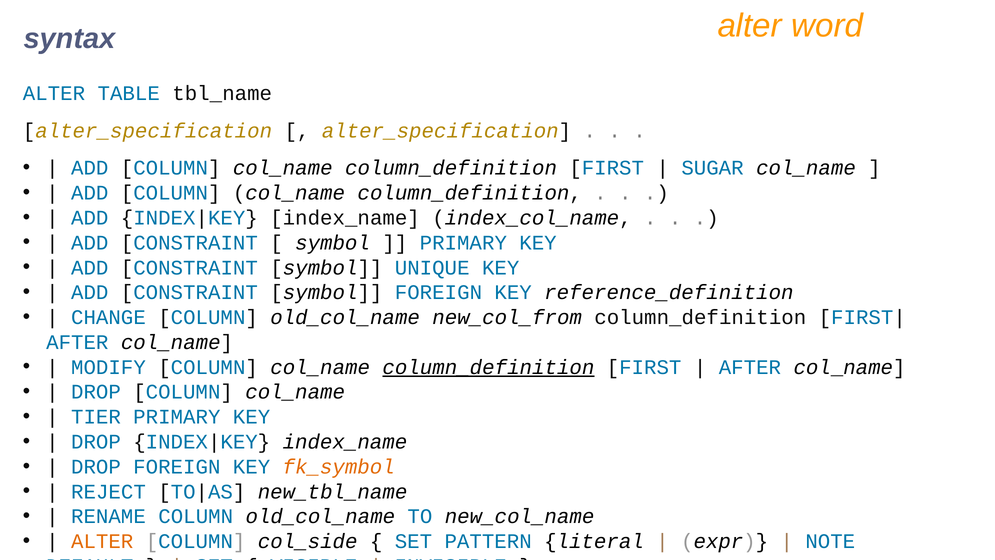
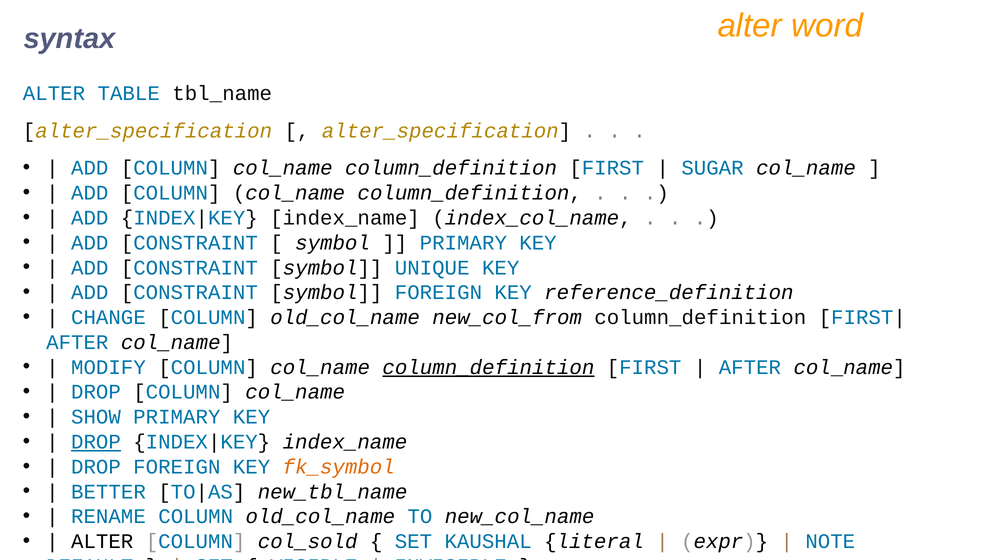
TIER: TIER -> SHOW (96, 417)
DROP underline: none -> present (96, 442)
REJECT: REJECT -> BETTER (108, 491)
ALTER colour: orange -> black (102, 541)
col_side: col_side -> col_sold (308, 541)
PATTERN: PATTERN -> KAUSHAL (488, 541)
